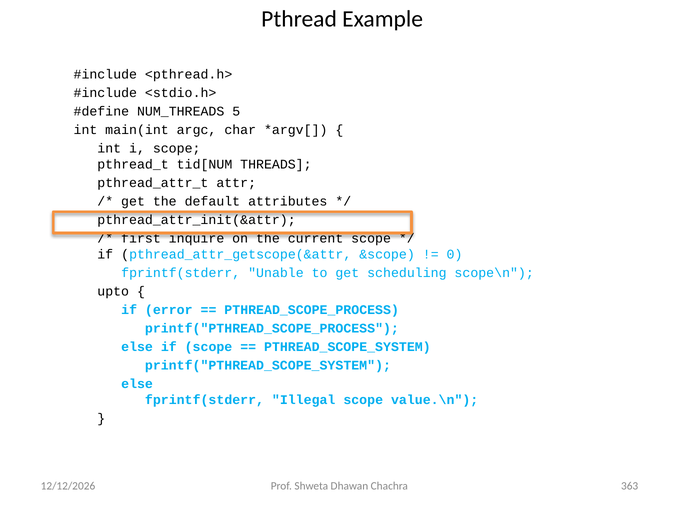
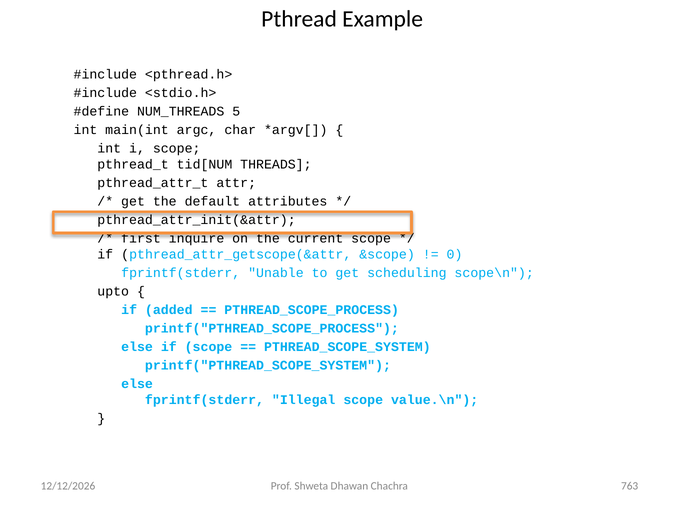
error: error -> added (169, 310)
363: 363 -> 763 (630, 486)
